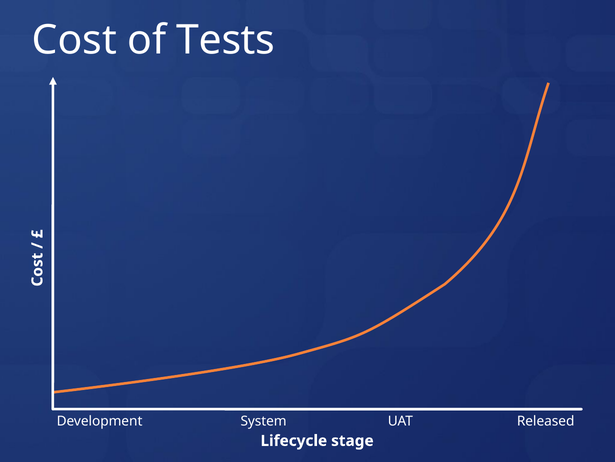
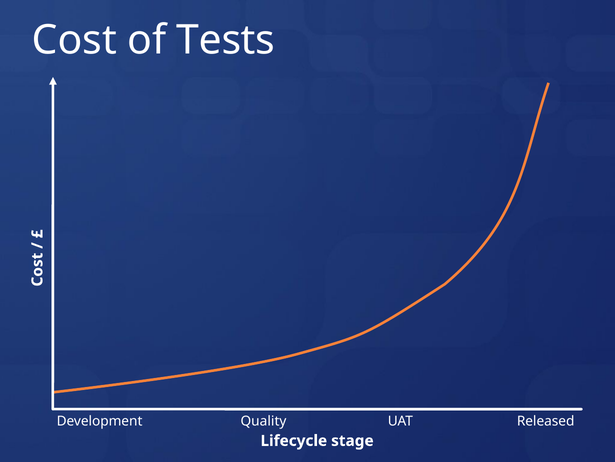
System: System -> Quality (263, 421)
